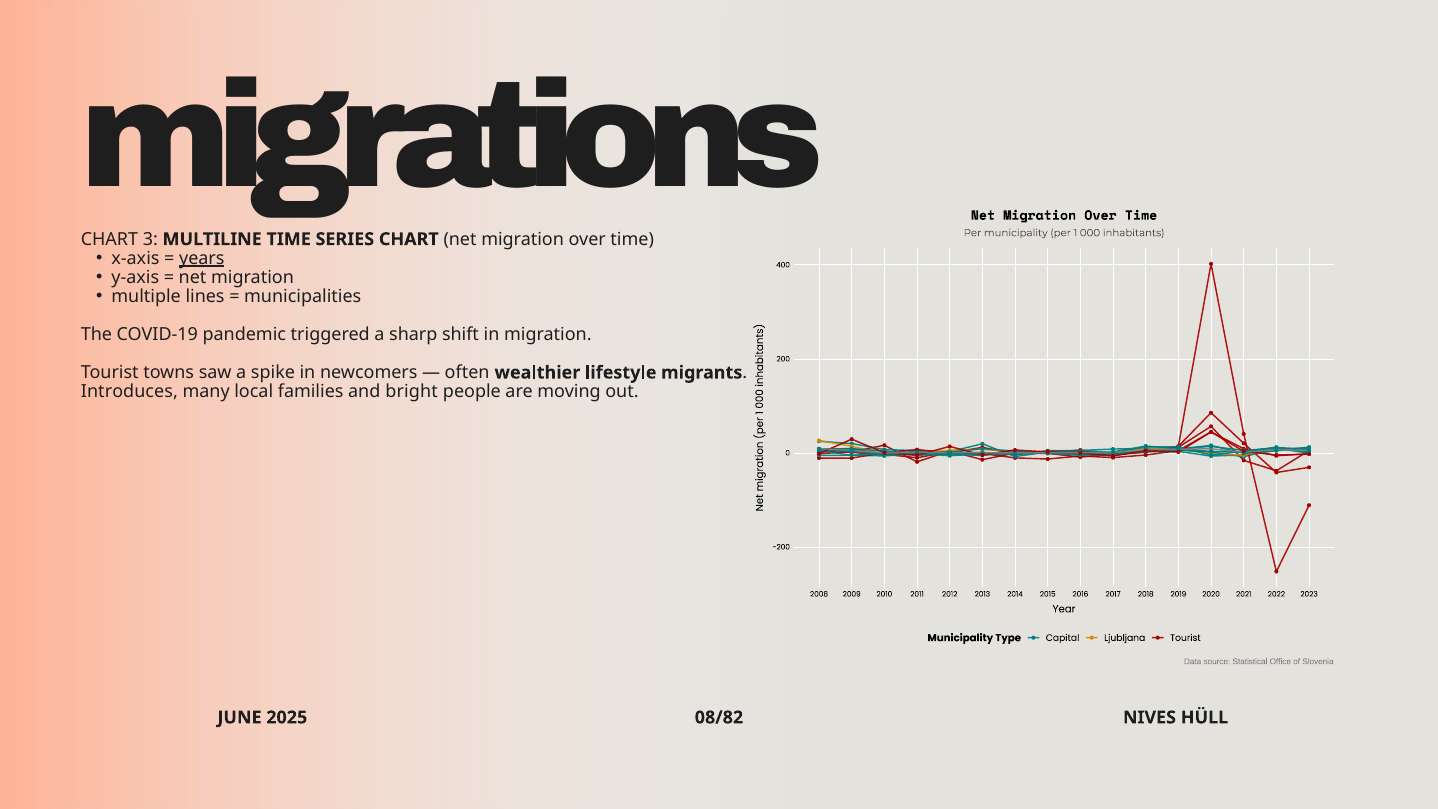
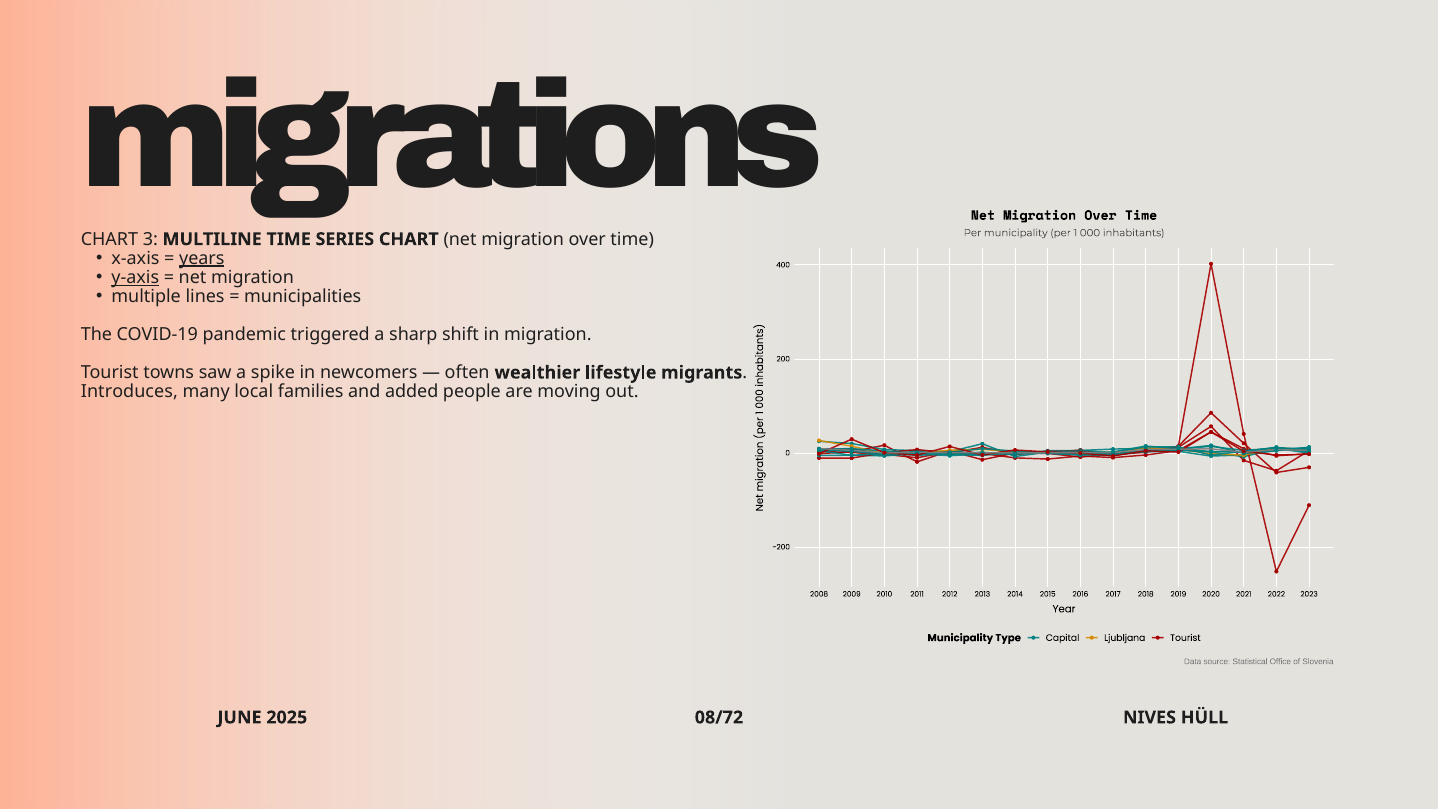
y-axis underline: none -> present (135, 277)
bright: bright -> added (412, 392)
08/82: 08/82 -> 08/72 (719, 717)
